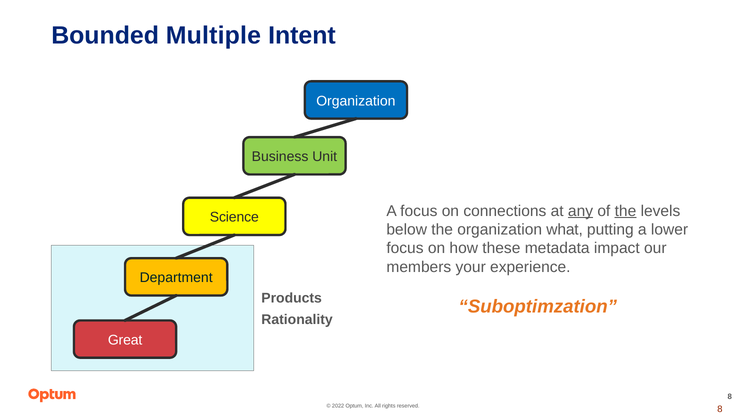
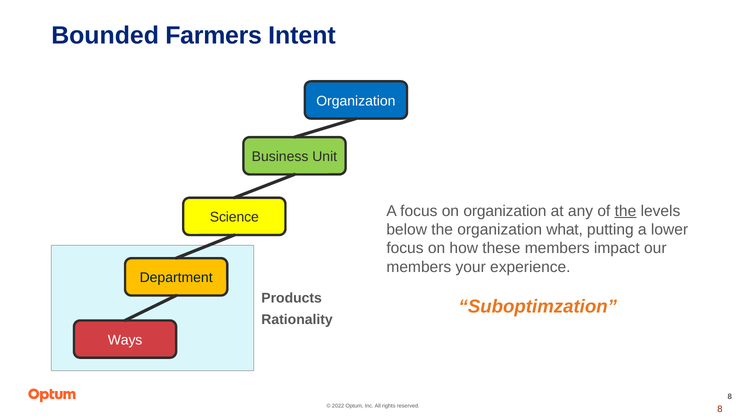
Multiple: Multiple -> Farmers (214, 36)
on connections: connections -> organization (505, 211)
any underline: present -> none (581, 211)
these metadata: metadata -> members (557, 248)
Great: Great -> Ways (125, 340)
